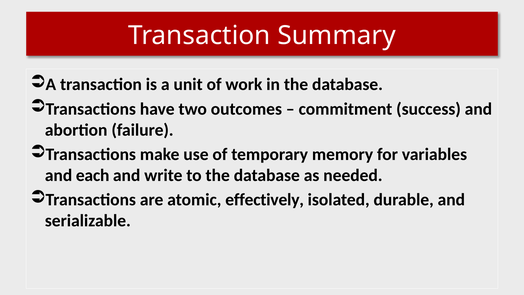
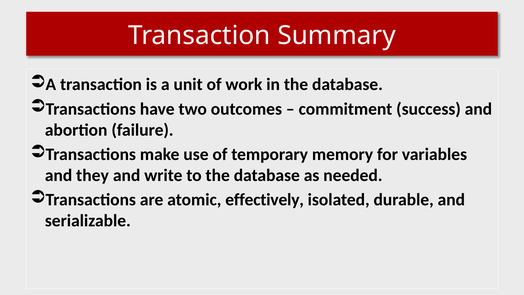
each: each -> they (93, 175)
